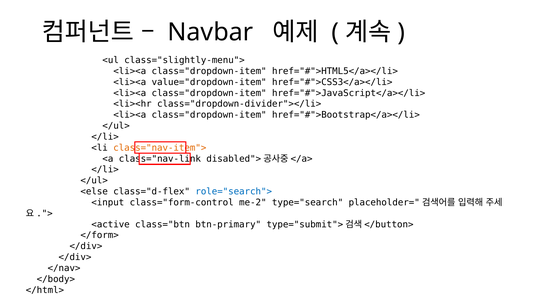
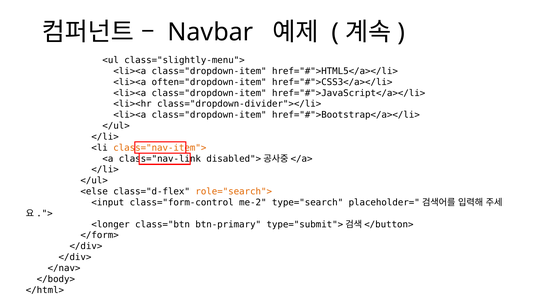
value="dropdown-item: value="dropdown-item -> often="dropdown-item (209, 82)
role="search"> colour: blue -> orange (234, 191)
<active: <active -> <longer (111, 224)
